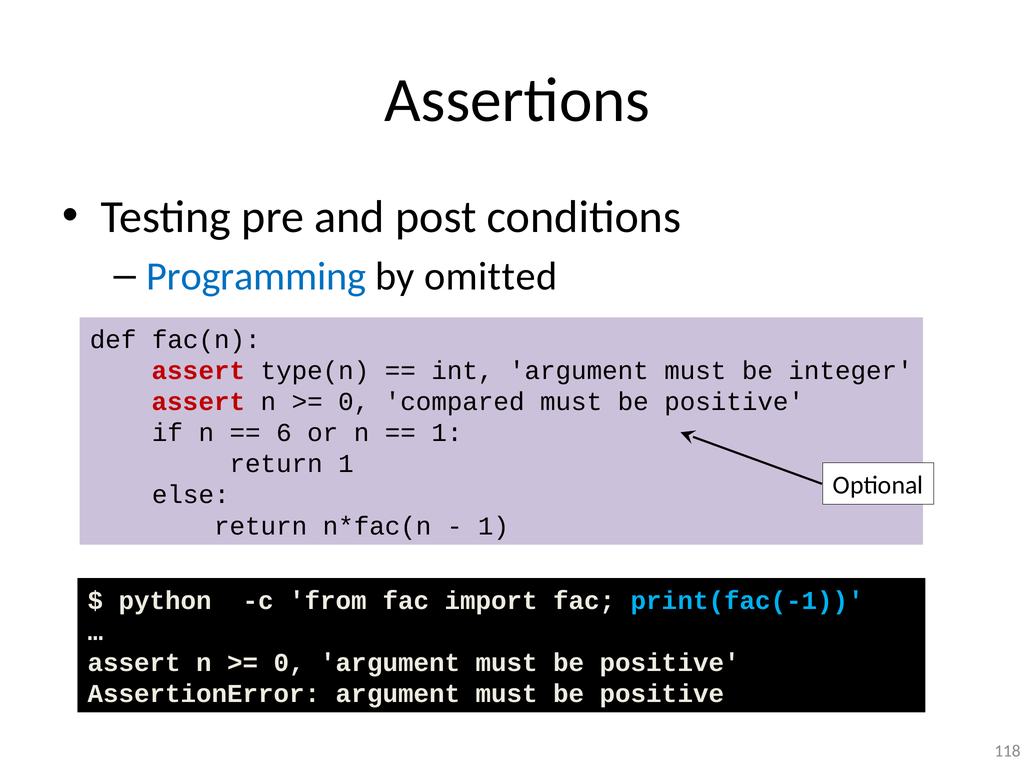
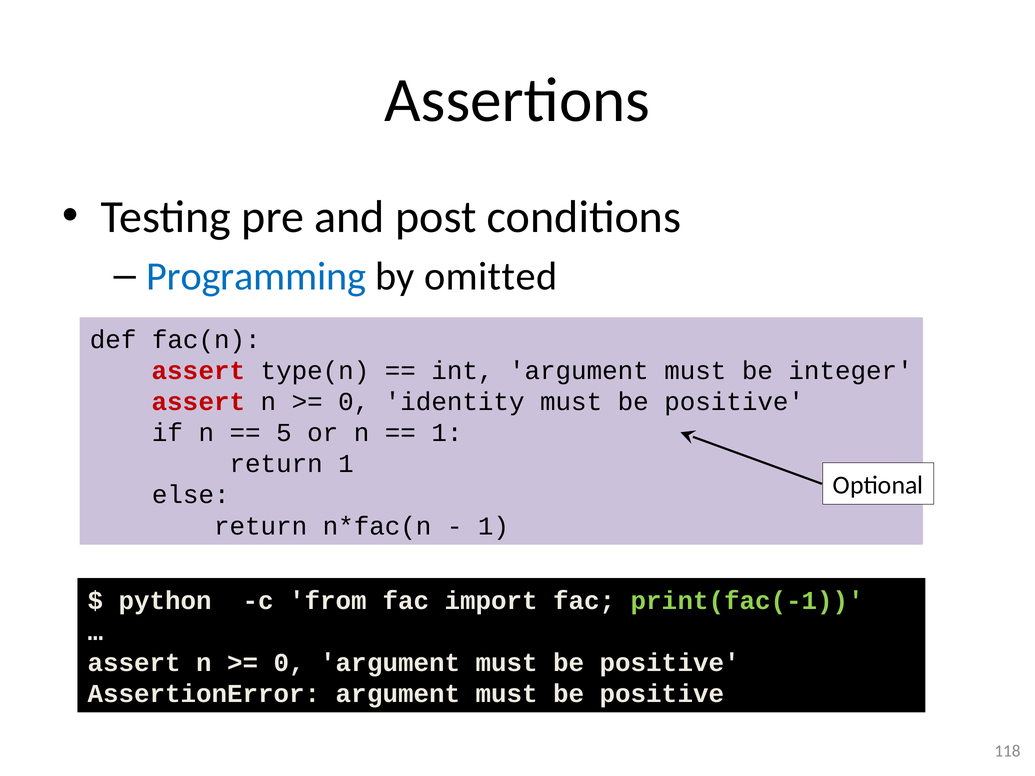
compared: compared -> identity (455, 402)
6: 6 -> 5 (284, 433)
print(fac(-1 colour: light blue -> light green (747, 601)
